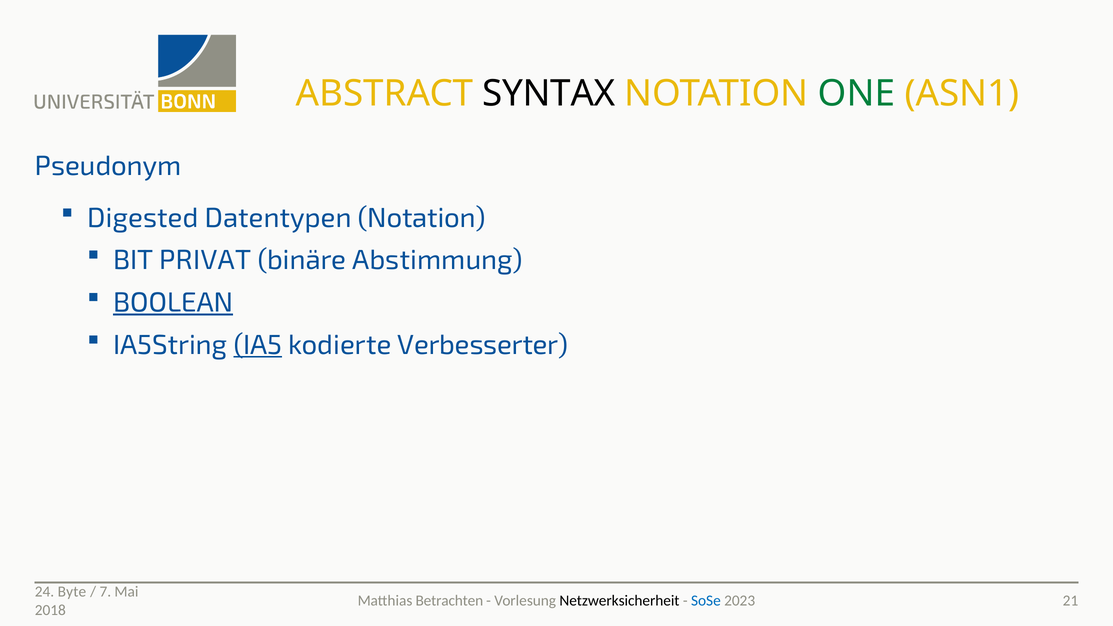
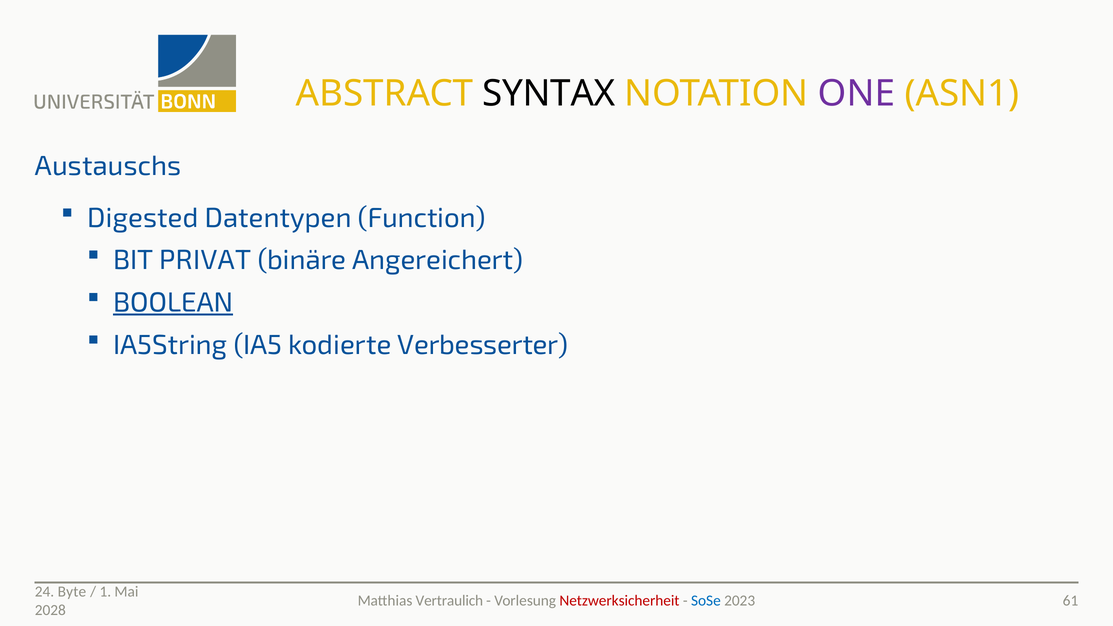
ONE colour: green -> purple (857, 94)
Pseudonym: Pseudonym -> Austauschs (108, 166)
Datentypen Notation: Notation -> Function (422, 218)
Abstimmung: Abstimmung -> Angereichert (438, 260)
IA5 underline: present -> none (258, 345)
7: 7 -> 1 (105, 592)
Betrachten: Betrachten -> Vertraulich (449, 601)
Netzwerksicherheit colour: black -> red (619, 601)
21: 21 -> 61 (1071, 601)
2018: 2018 -> 2028 (50, 610)
